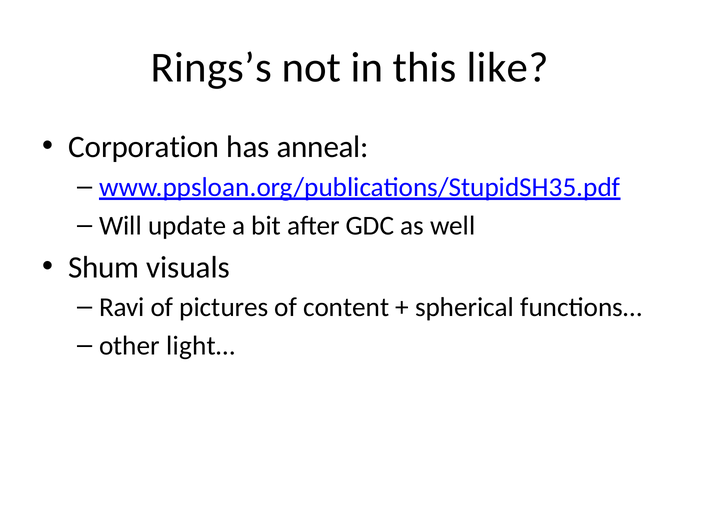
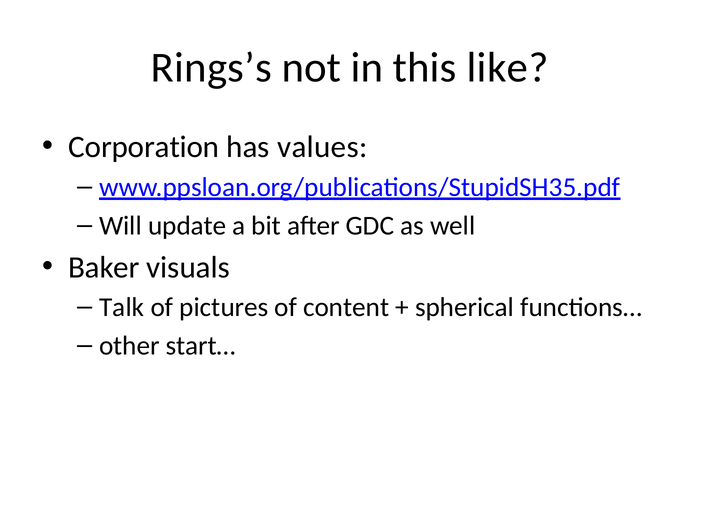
anneal: anneal -> values (322, 147)
Shum: Shum -> Baker (104, 268)
Ravi: Ravi -> Talk (122, 308)
light…: light… -> start… (201, 346)
